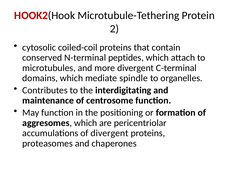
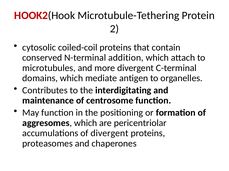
peptides: peptides -> addition (126, 58)
spindle: spindle -> antigen (134, 79)
